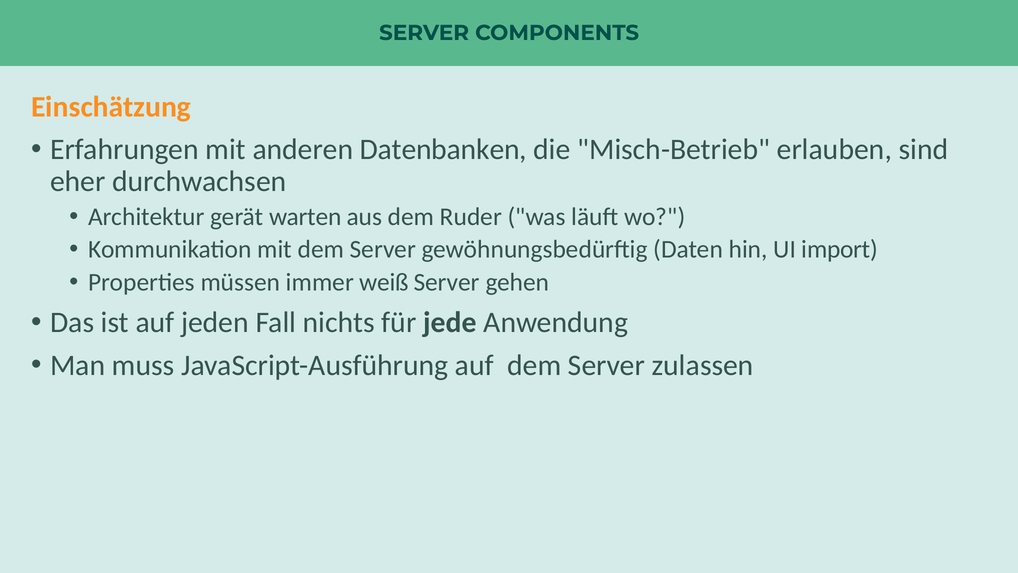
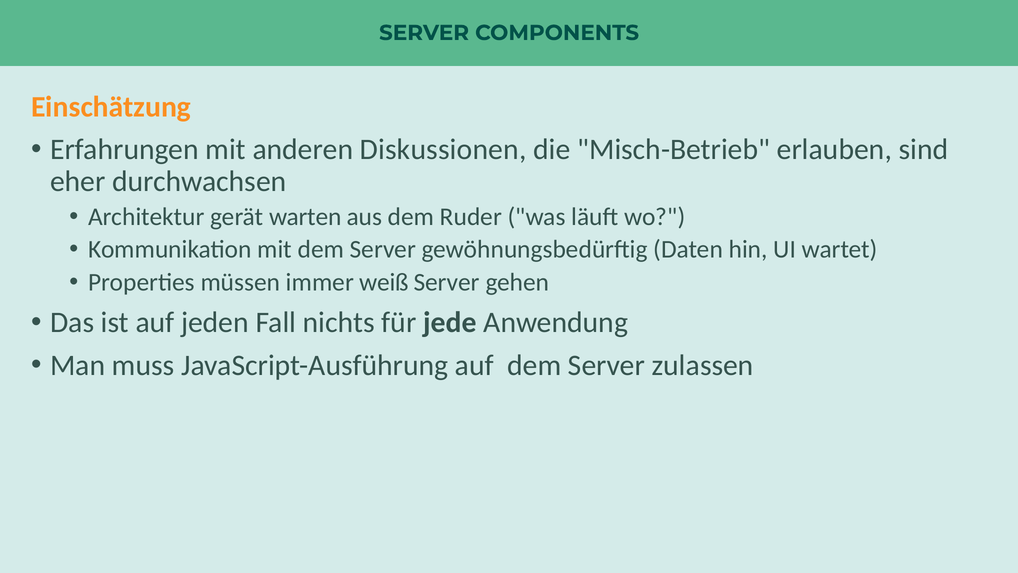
Datenbanken: Datenbanken -> Diskussionen (443, 149)
import: import -> wartet (840, 249)
